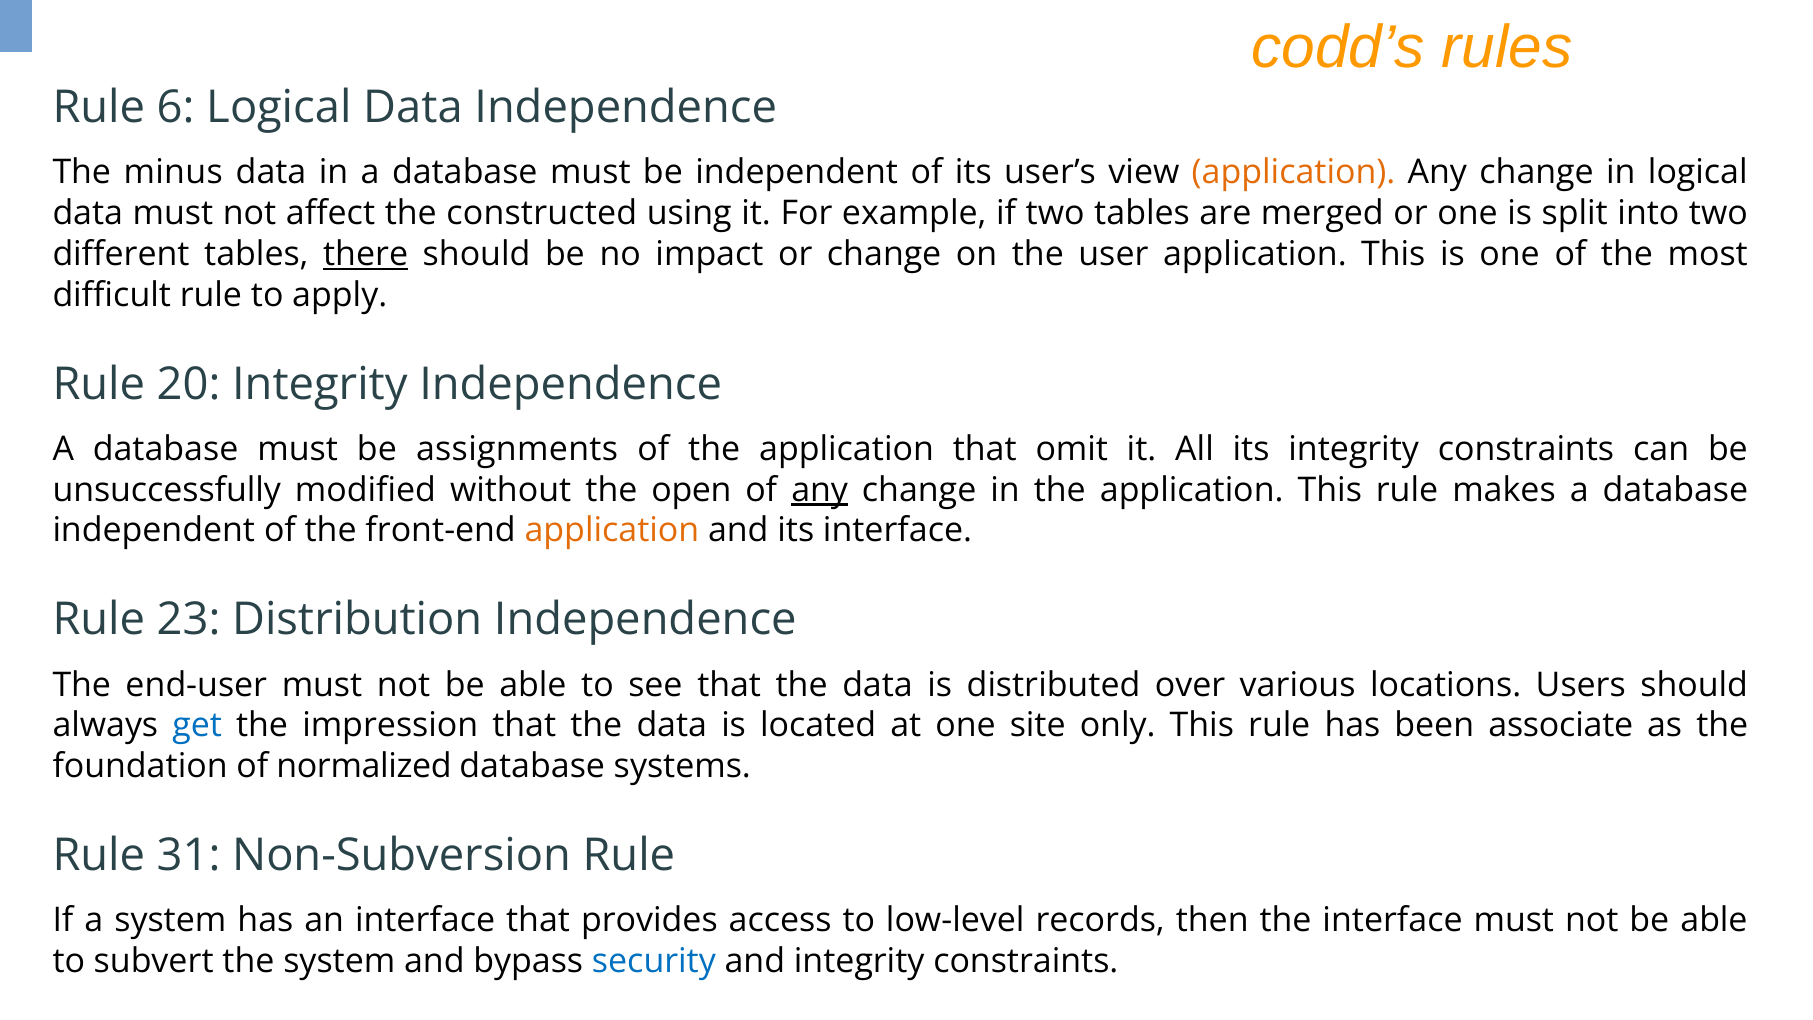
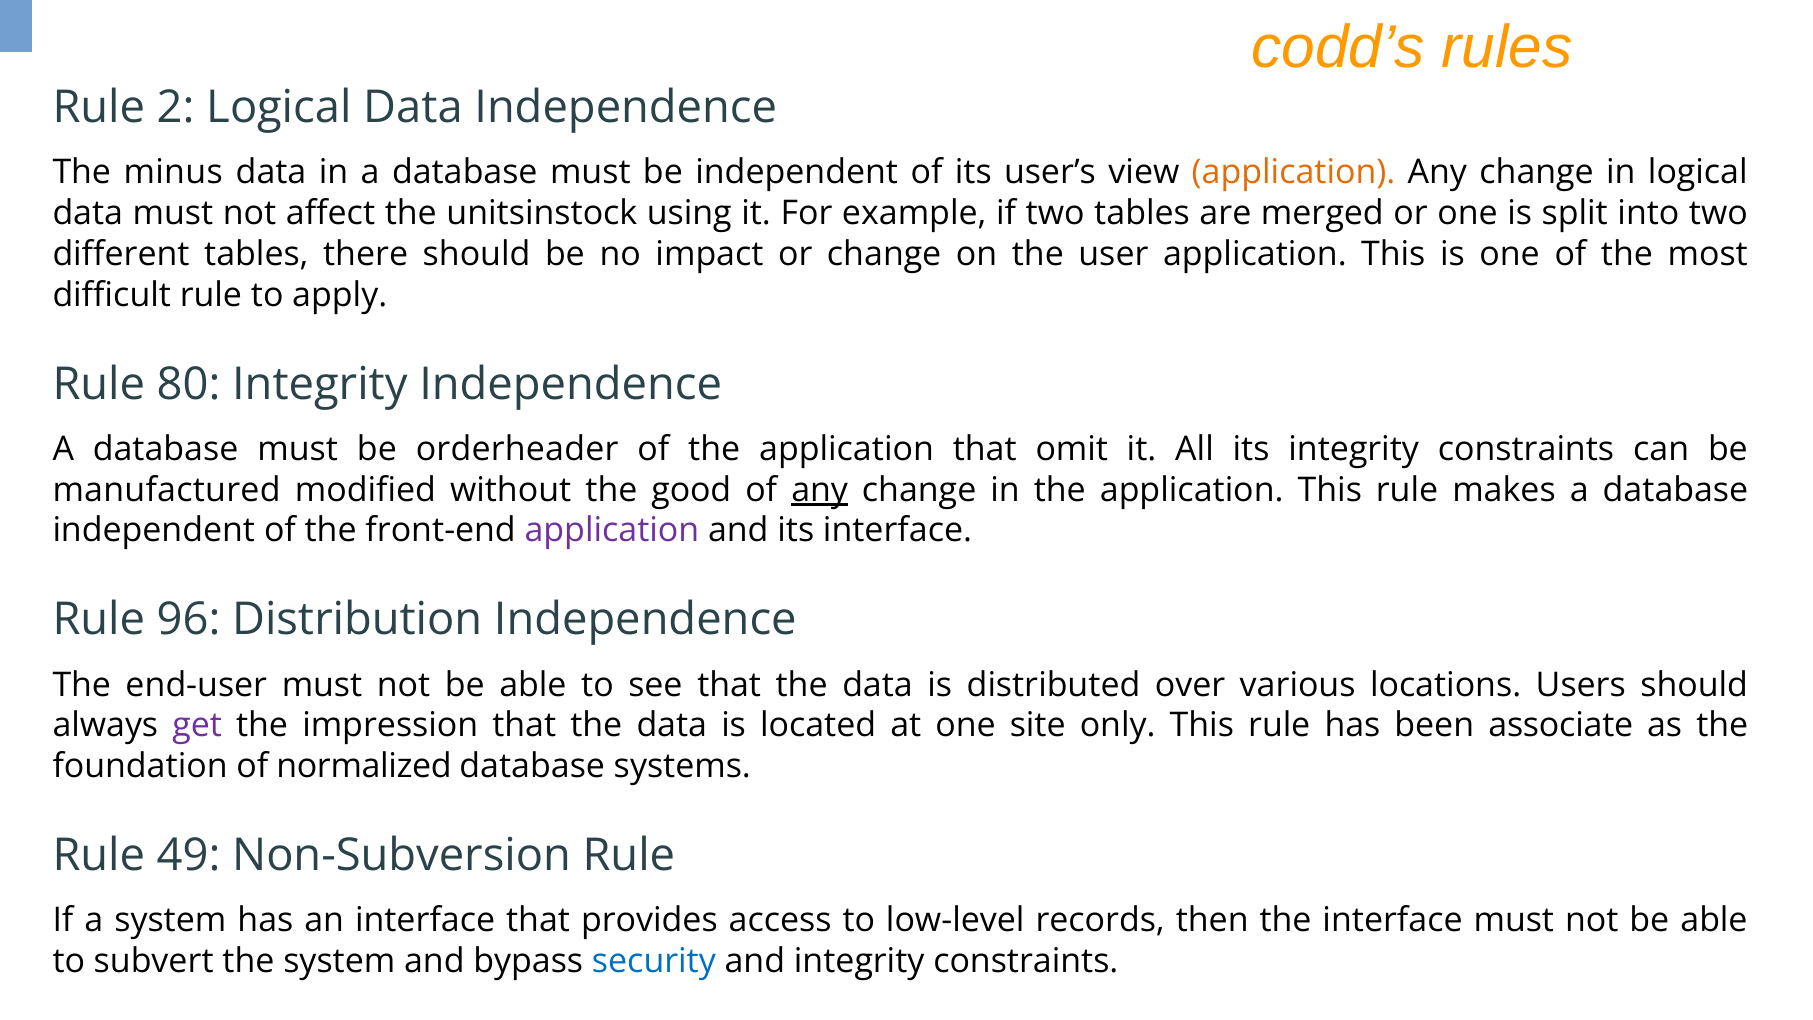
6: 6 -> 2 (176, 108)
constructed: constructed -> unitsinstock (542, 213)
there underline: present -> none (366, 254)
20: 20 -> 80 (189, 384)
assignments: assignments -> orderheader (517, 449)
unsuccessfully: unsuccessfully -> manufactured (167, 490)
open: open -> good (691, 490)
application colour: orange -> purple (612, 531)
23: 23 -> 96 (189, 620)
get colour: blue -> purple (197, 725)
31: 31 -> 49 (189, 855)
